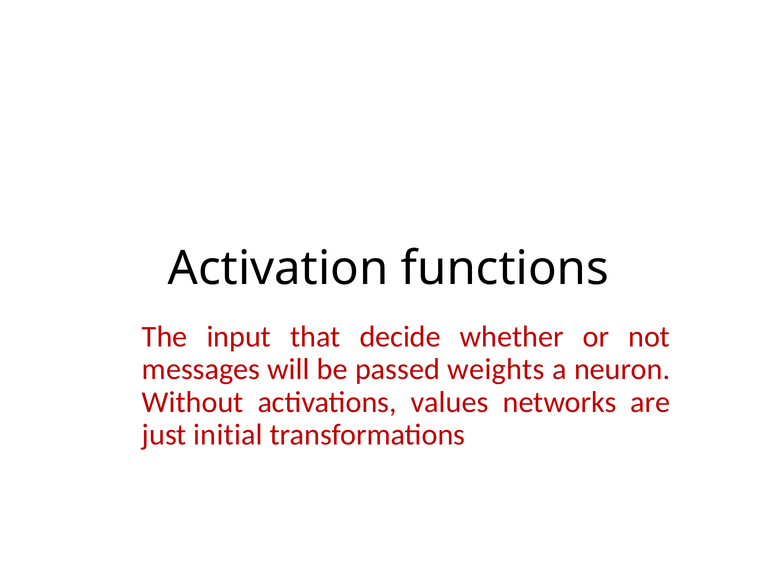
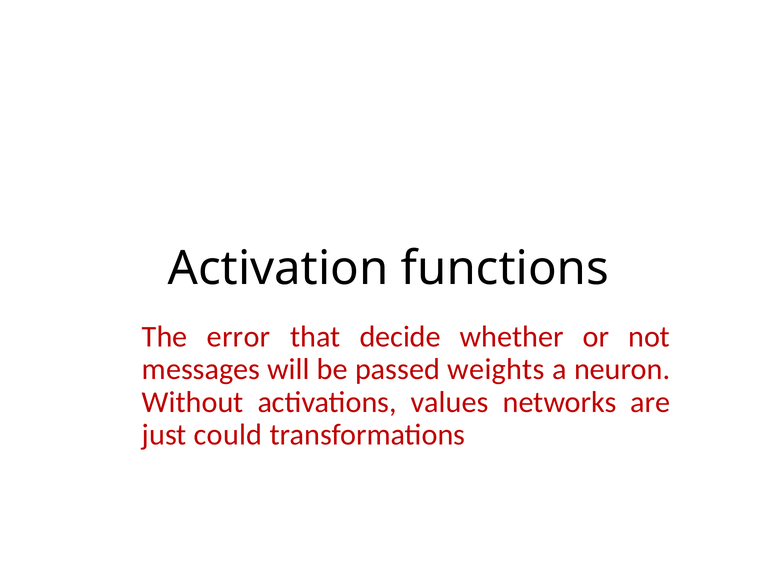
input: input -> error (239, 337)
initial: initial -> could (228, 435)
